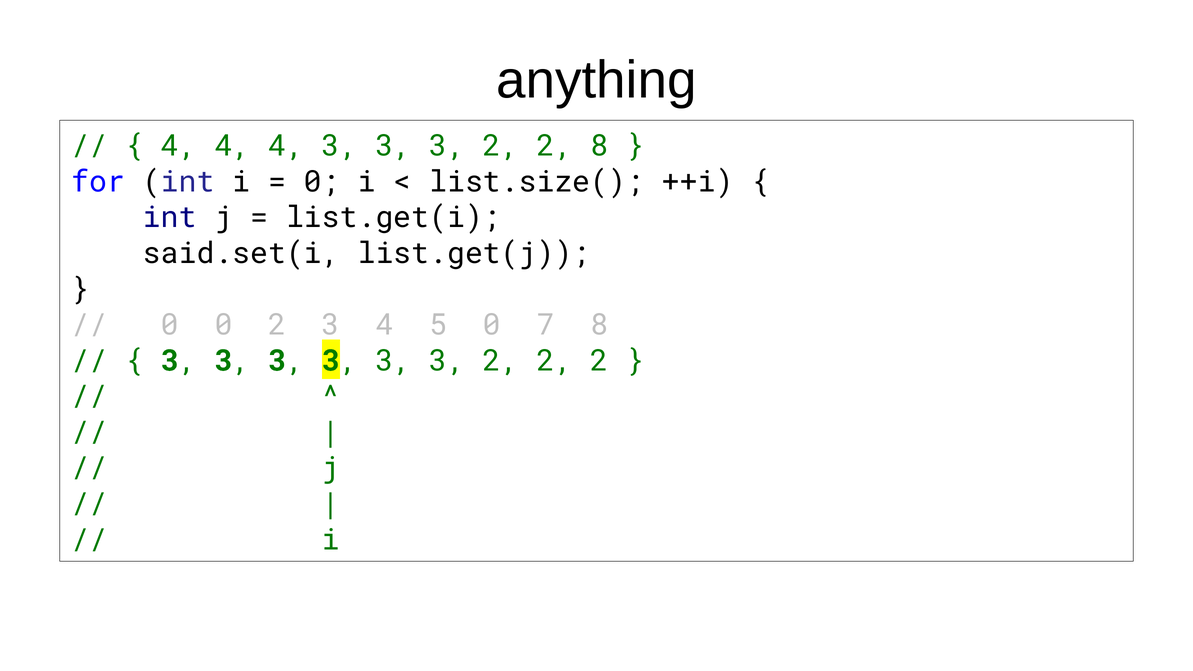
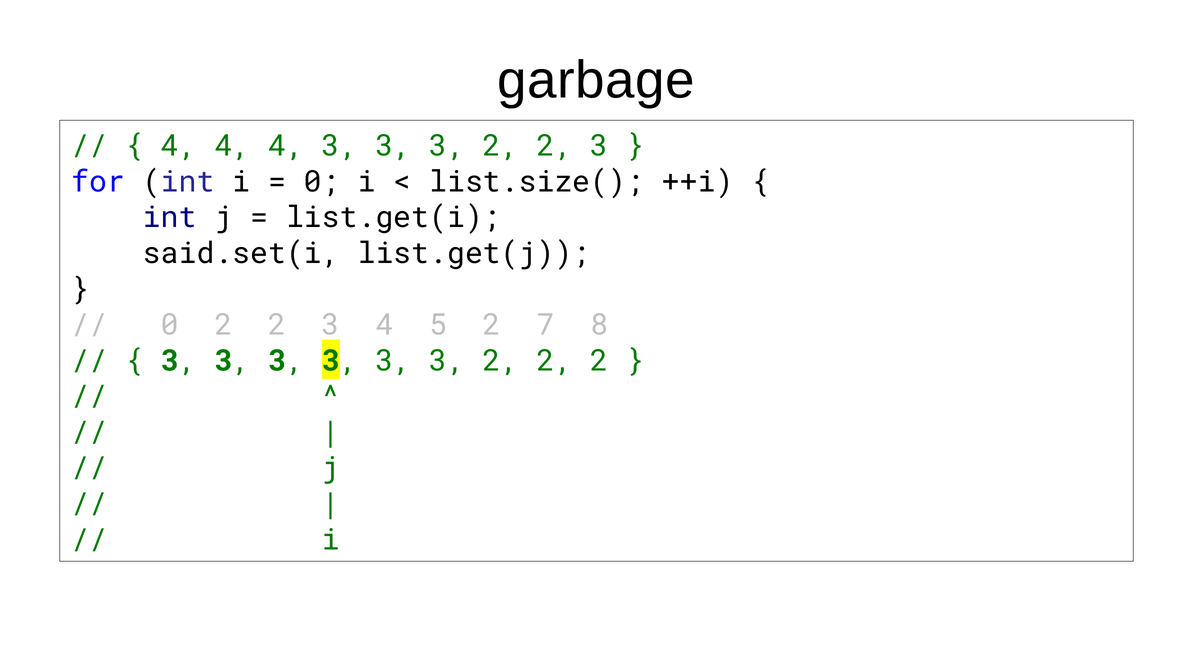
anything: anything -> garbage (596, 80)
3 2 2 8: 8 -> 3 (599, 146)
0 0: 0 -> 2 (223, 325)
5 0: 0 -> 2 (492, 325)
